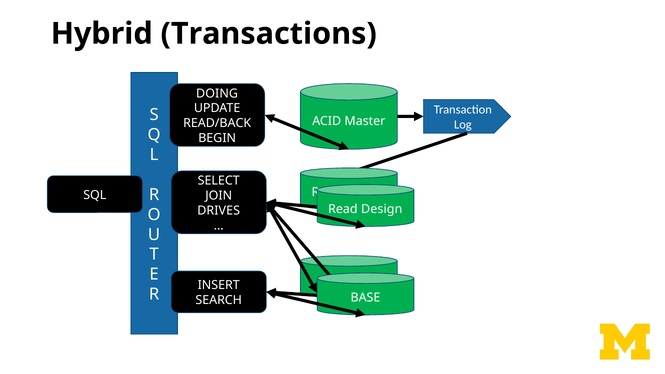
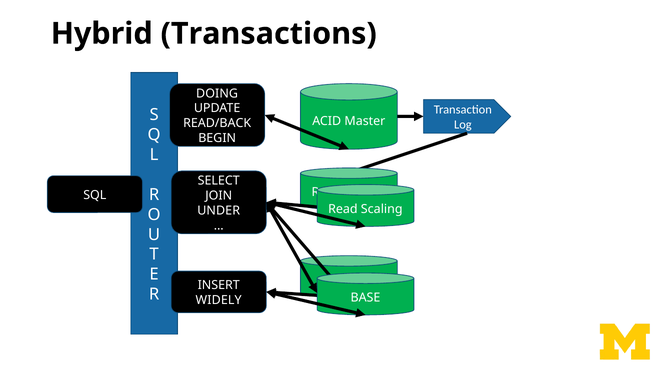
Design: Design -> Scaling (382, 209)
DRIVES: DRIVES -> UNDER (219, 211)
SEARCH: SEARCH -> WIDELY (219, 300)
